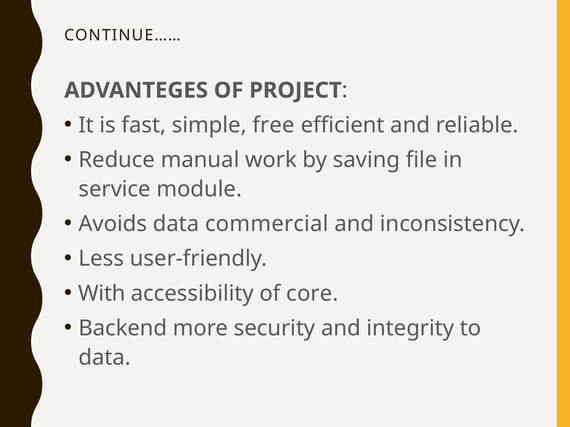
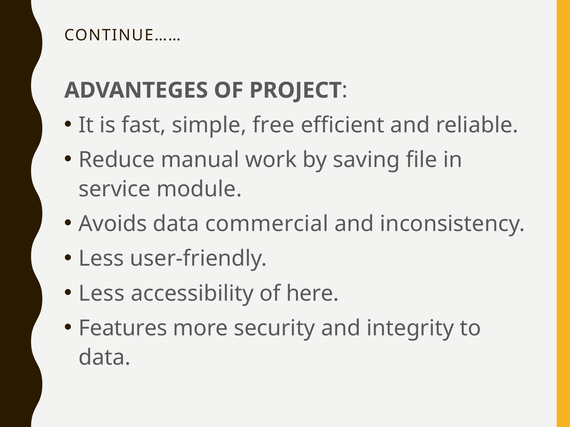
With: With -> Less (102, 294)
core: core -> here (313, 294)
Backend: Backend -> Features (123, 329)
